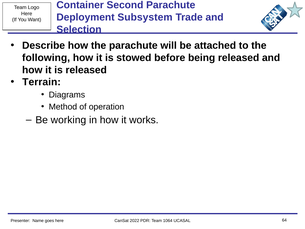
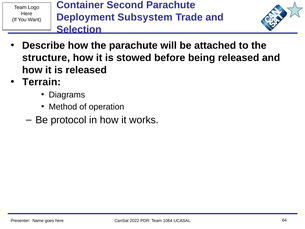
following: following -> structure (46, 58)
working: working -> protocol (69, 120)
